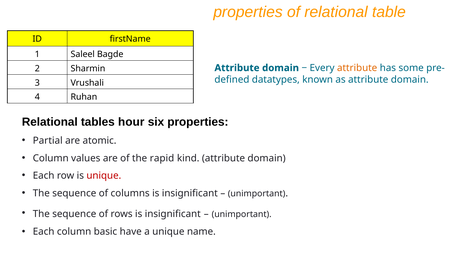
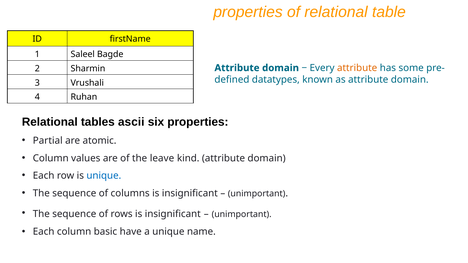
hour: hour -> ascii (131, 122)
rapid: rapid -> leave (162, 158)
unique colour: red -> blue (104, 176)
